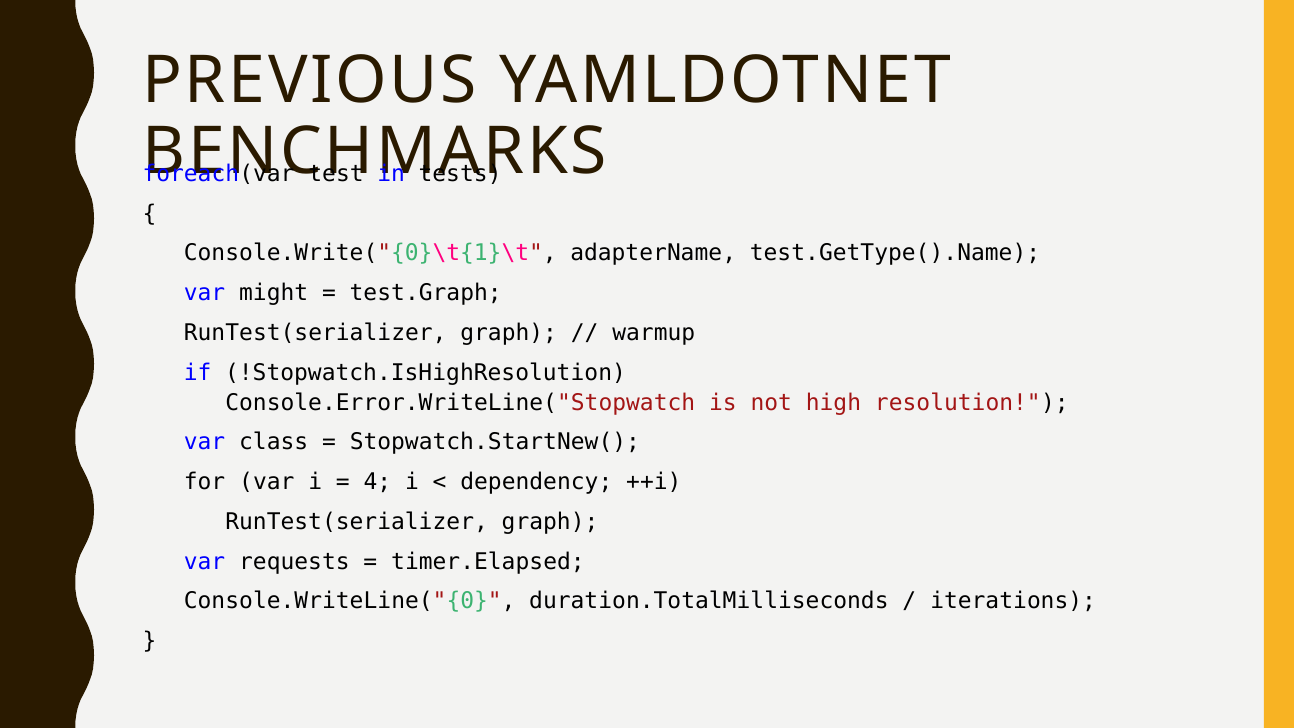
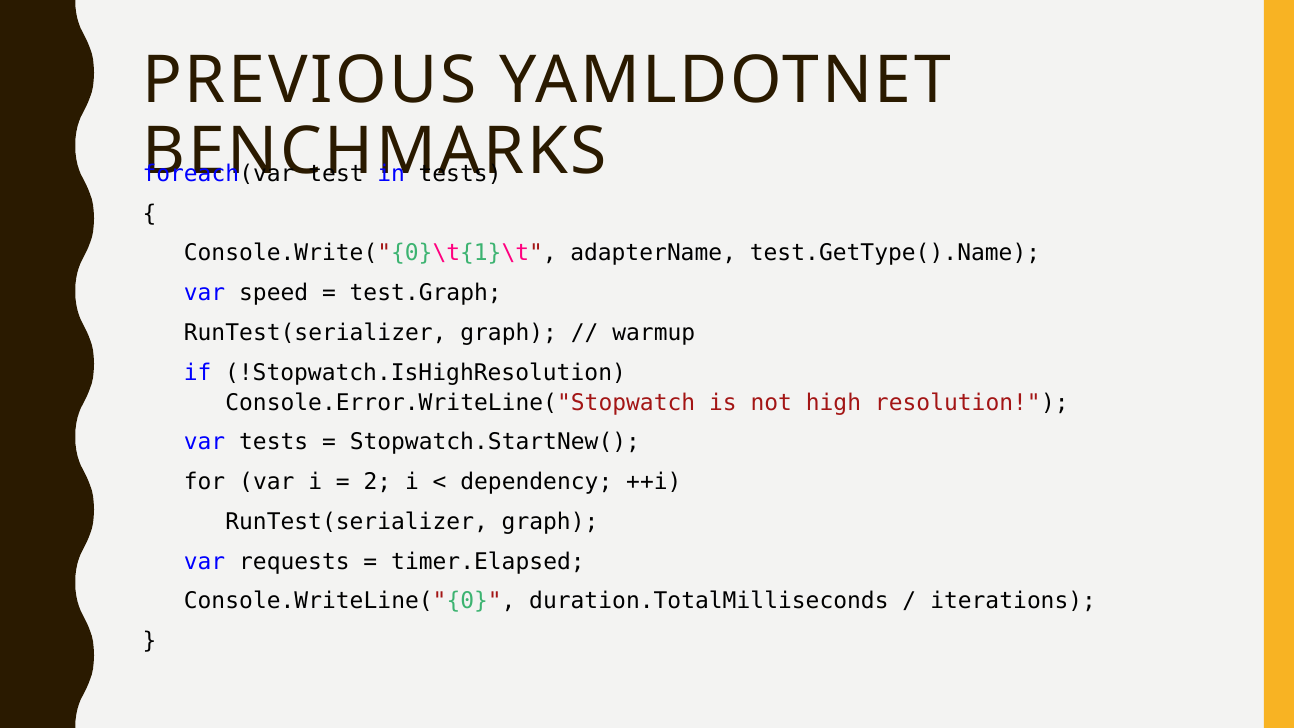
might: might -> speed (274, 293)
var class: class -> tests (274, 442)
4: 4 -> 2 (377, 482)
